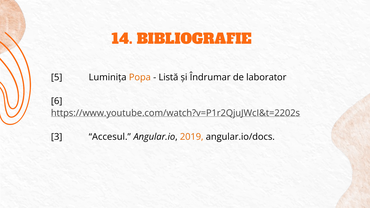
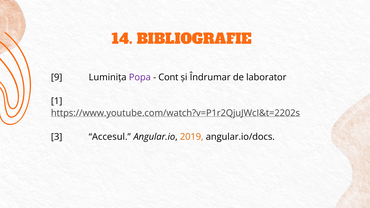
5: 5 -> 9 (57, 77)
Popa colour: orange -> purple (140, 77)
Listă: Listă -> Cont (168, 77)
6: 6 -> 1 (57, 101)
